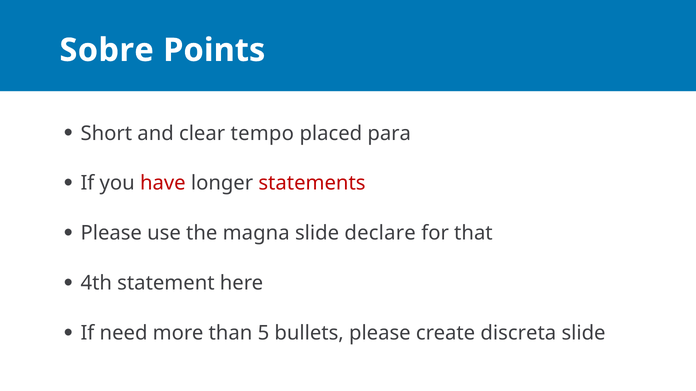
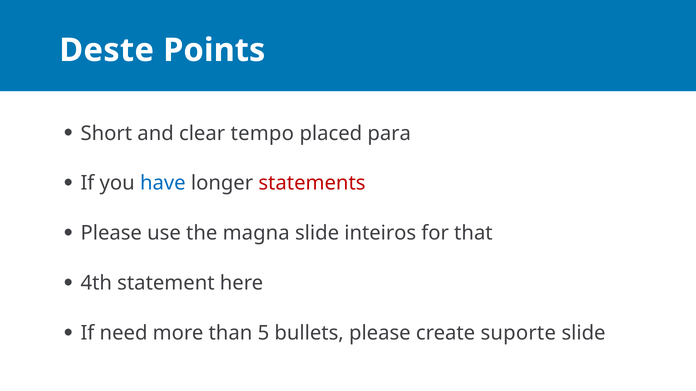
Sobre: Sobre -> Deste (107, 50)
have colour: red -> blue (163, 184)
declare: declare -> inteiros (380, 234)
discreta: discreta -> suporte (518, 334)
